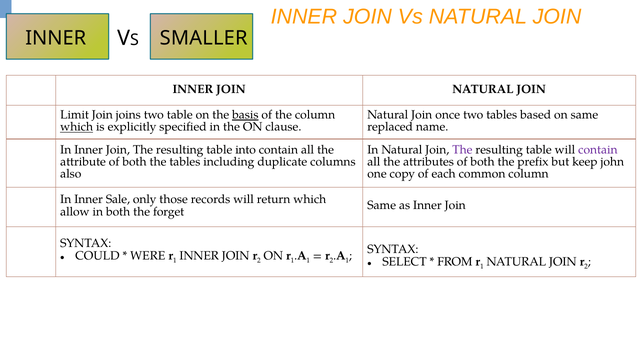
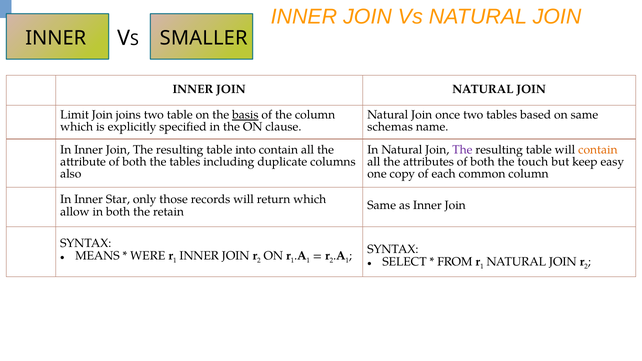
which underline: present -> none (77, 127)
replaced: replaced -> schemas (390, 127)
contain colour: purple -> orange (598, 150)
prefix: prefix -> touch (533, 162)
john: john -> easy (612, 162)
Sale: Sale -> Star (118, 200)
forget: forget -> retain (169, 212)
COULD: COULD -> MEANS (97, 256)
